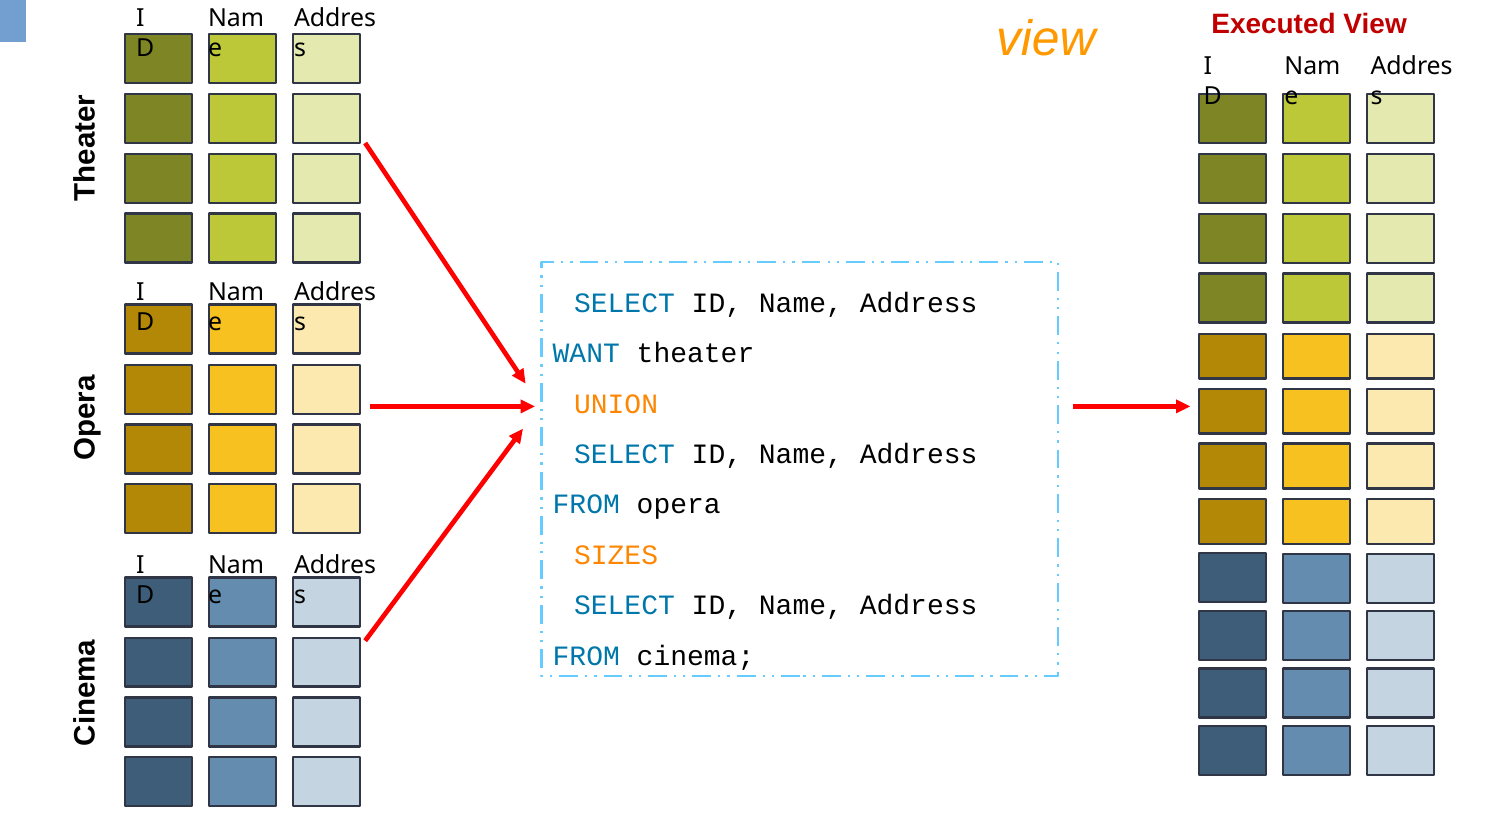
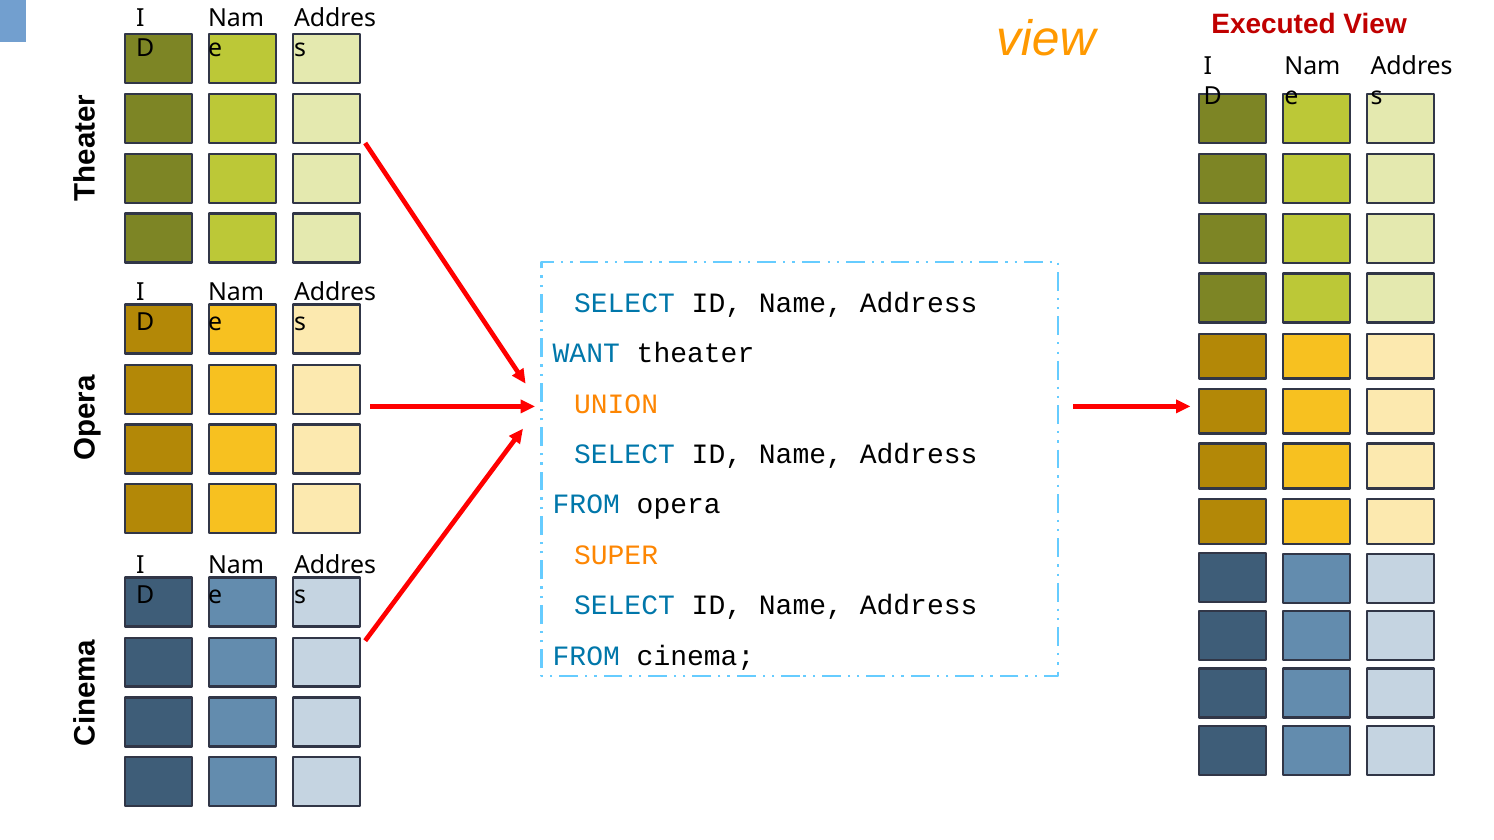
SIZES: SIZES -> SUPER (616, 555)
